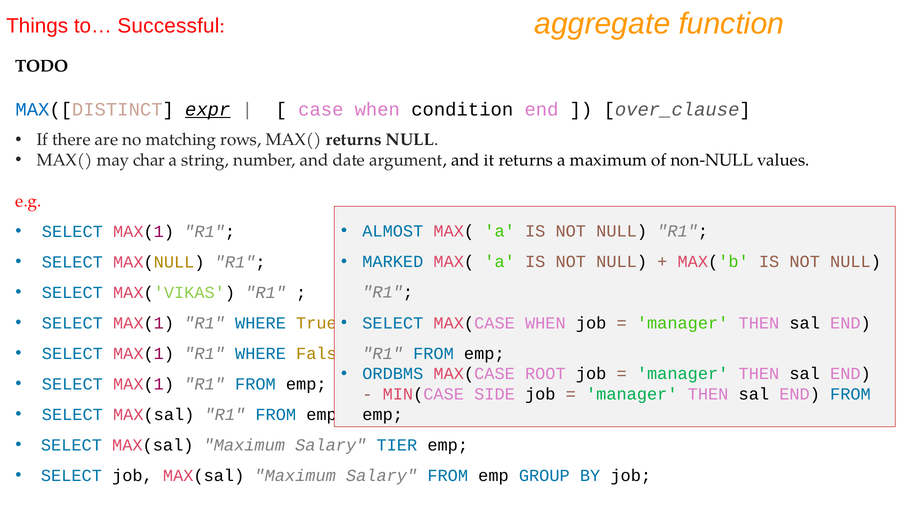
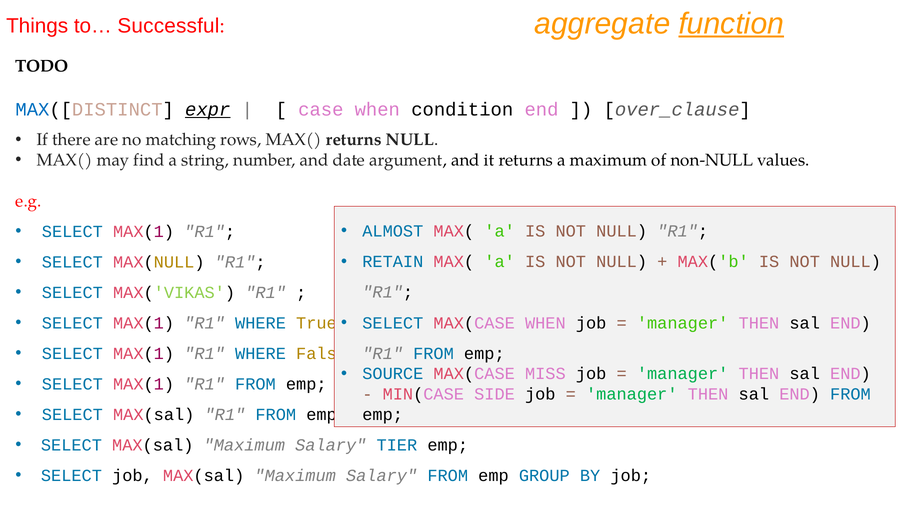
function underline: none -> present (731, 24)
char: char -> find (149, 160)
MARKED: MARKED -> RETAIN (393, 262)
ORDBMS: ORDBMS -> SOURCE (393, 373)
ROOT: ROOT -> MISS (545, 373)
